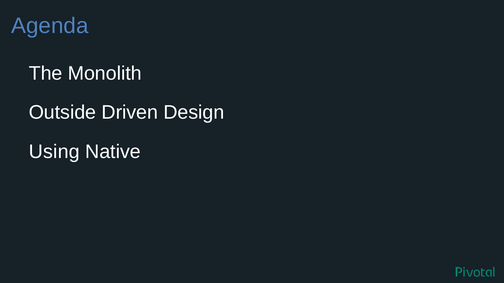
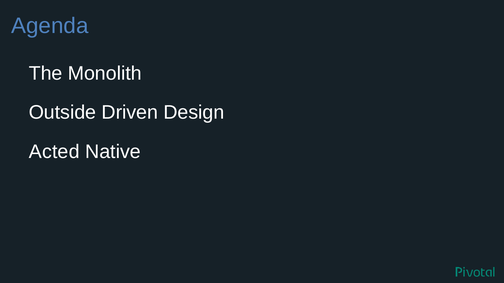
Using: Using -> Acted (54, 152)
